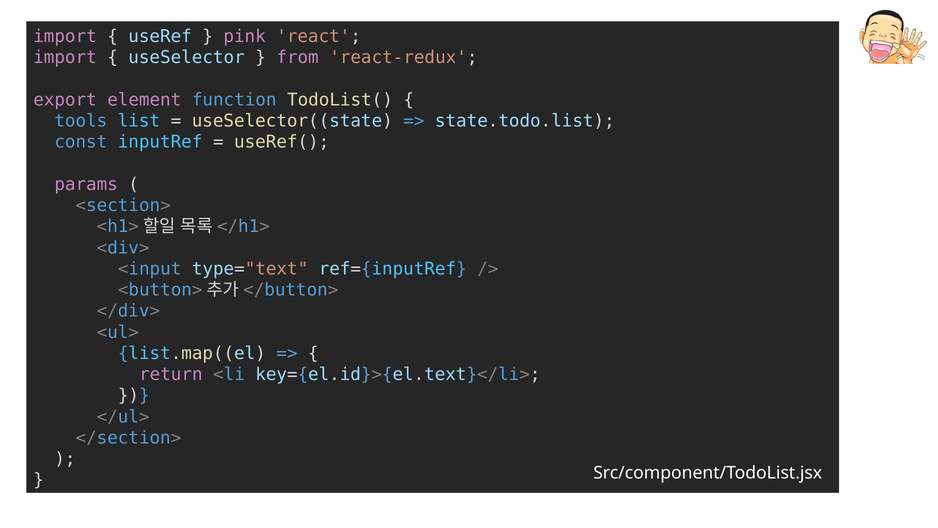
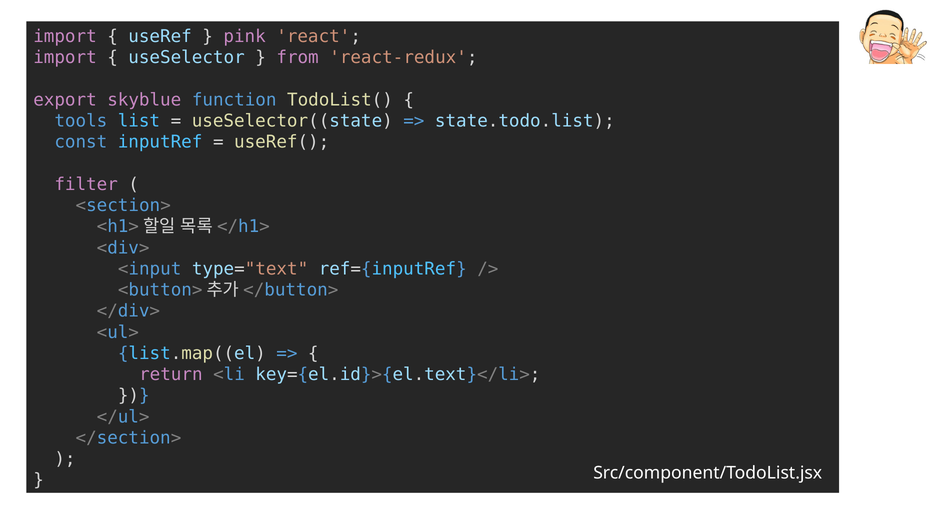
element: element -> skyblue (144, 100)
params: params -> filter (86, 184)
